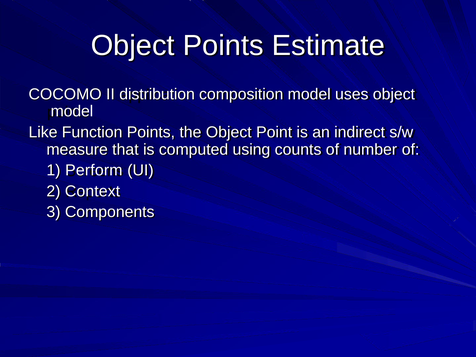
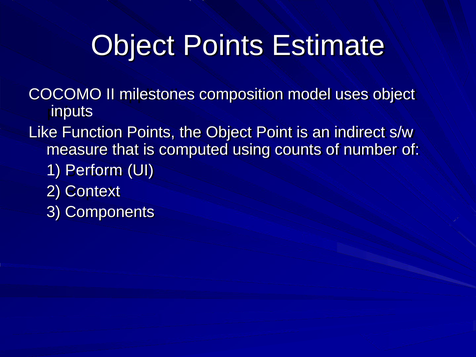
distribution: distribution -> milestones (157, 94)
model: model -> inputs (72, 111)
